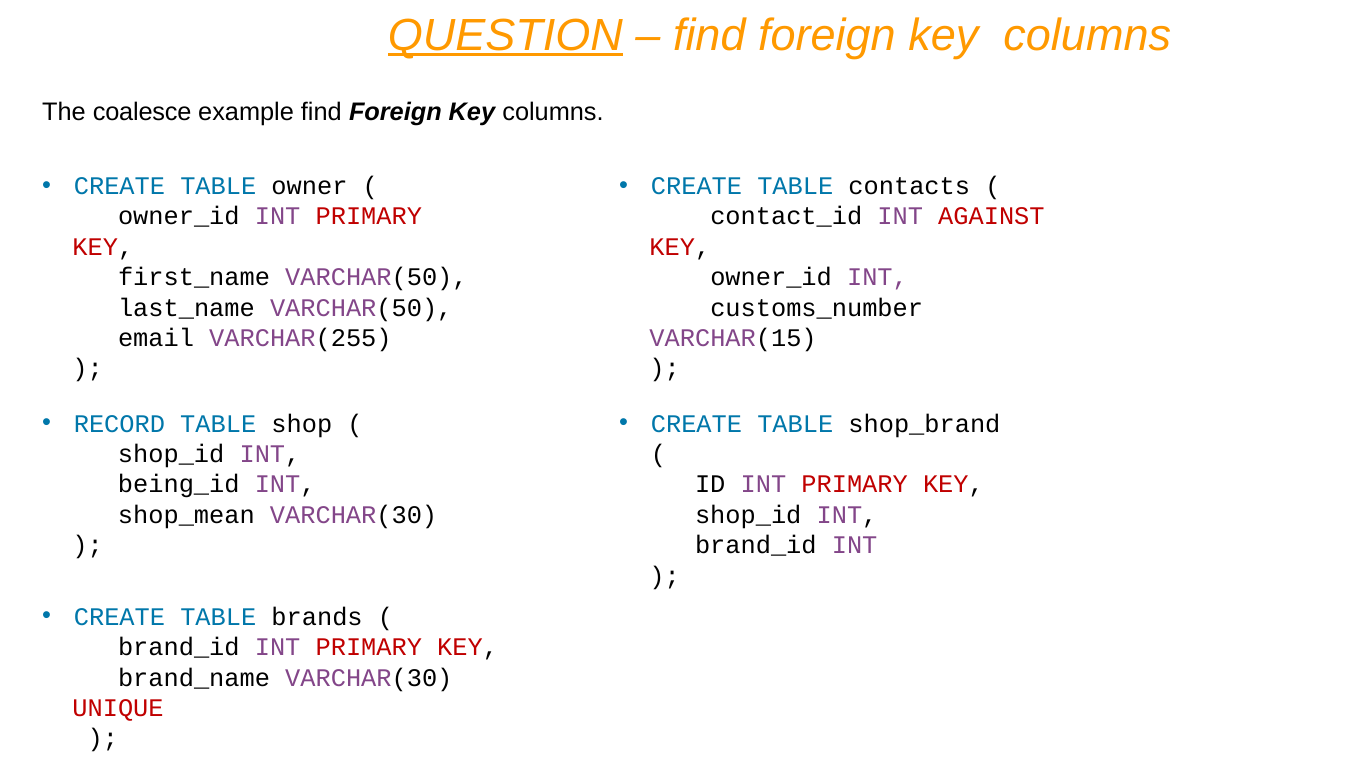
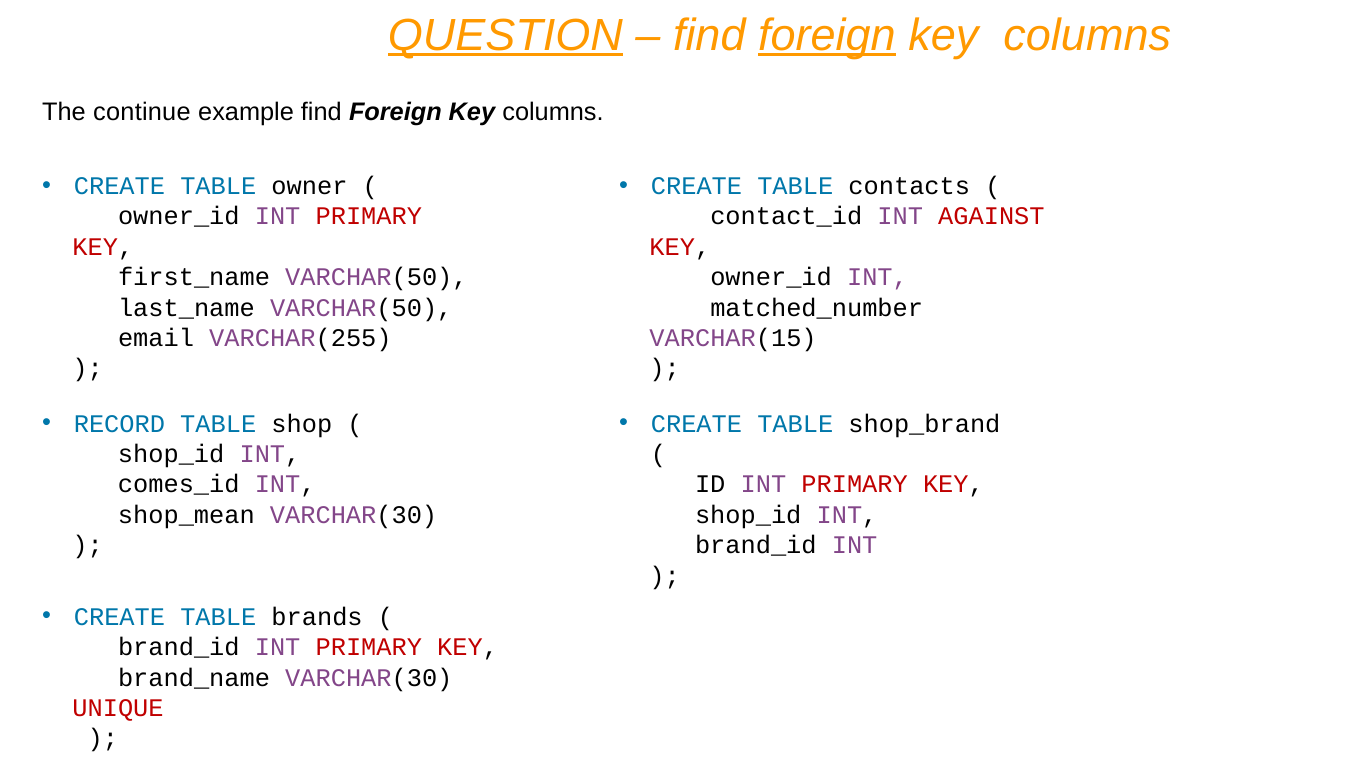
foreign underline: none -> present (827, 35)
coalesce: coalesce -> continue (142, 113)
customs_number: customs_number -> matched_number (817, 308)
being_id: being_id -> comes_id (179, 484)
